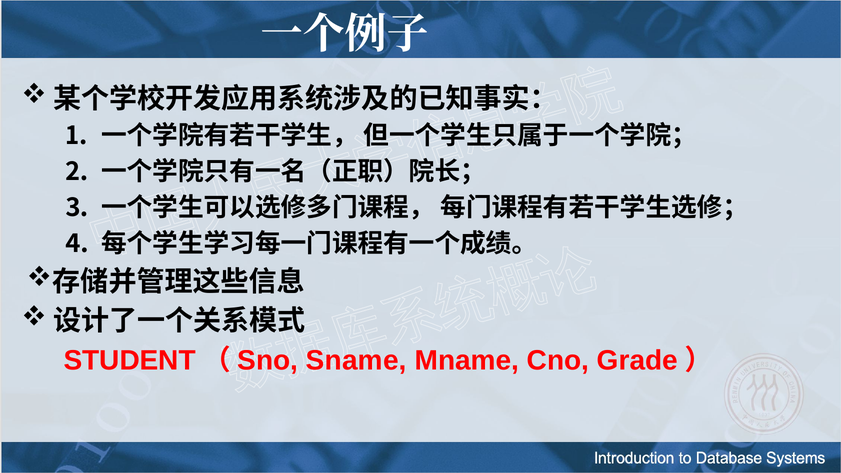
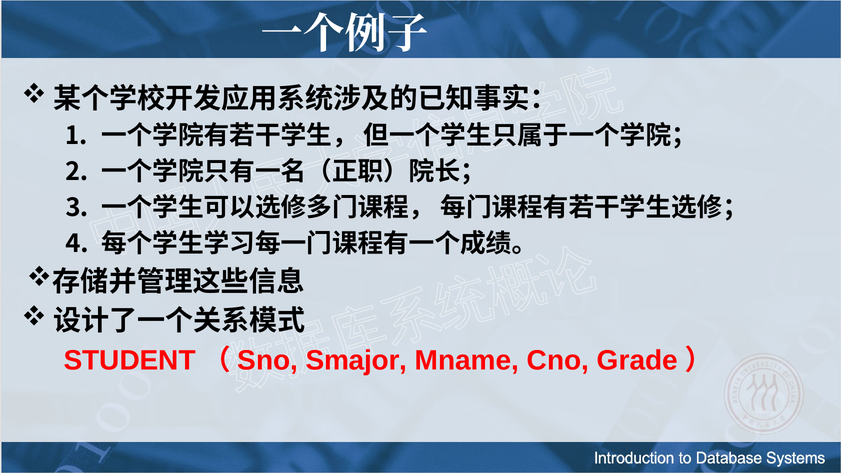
Sname: Sname -> Smajor (356, 360)
